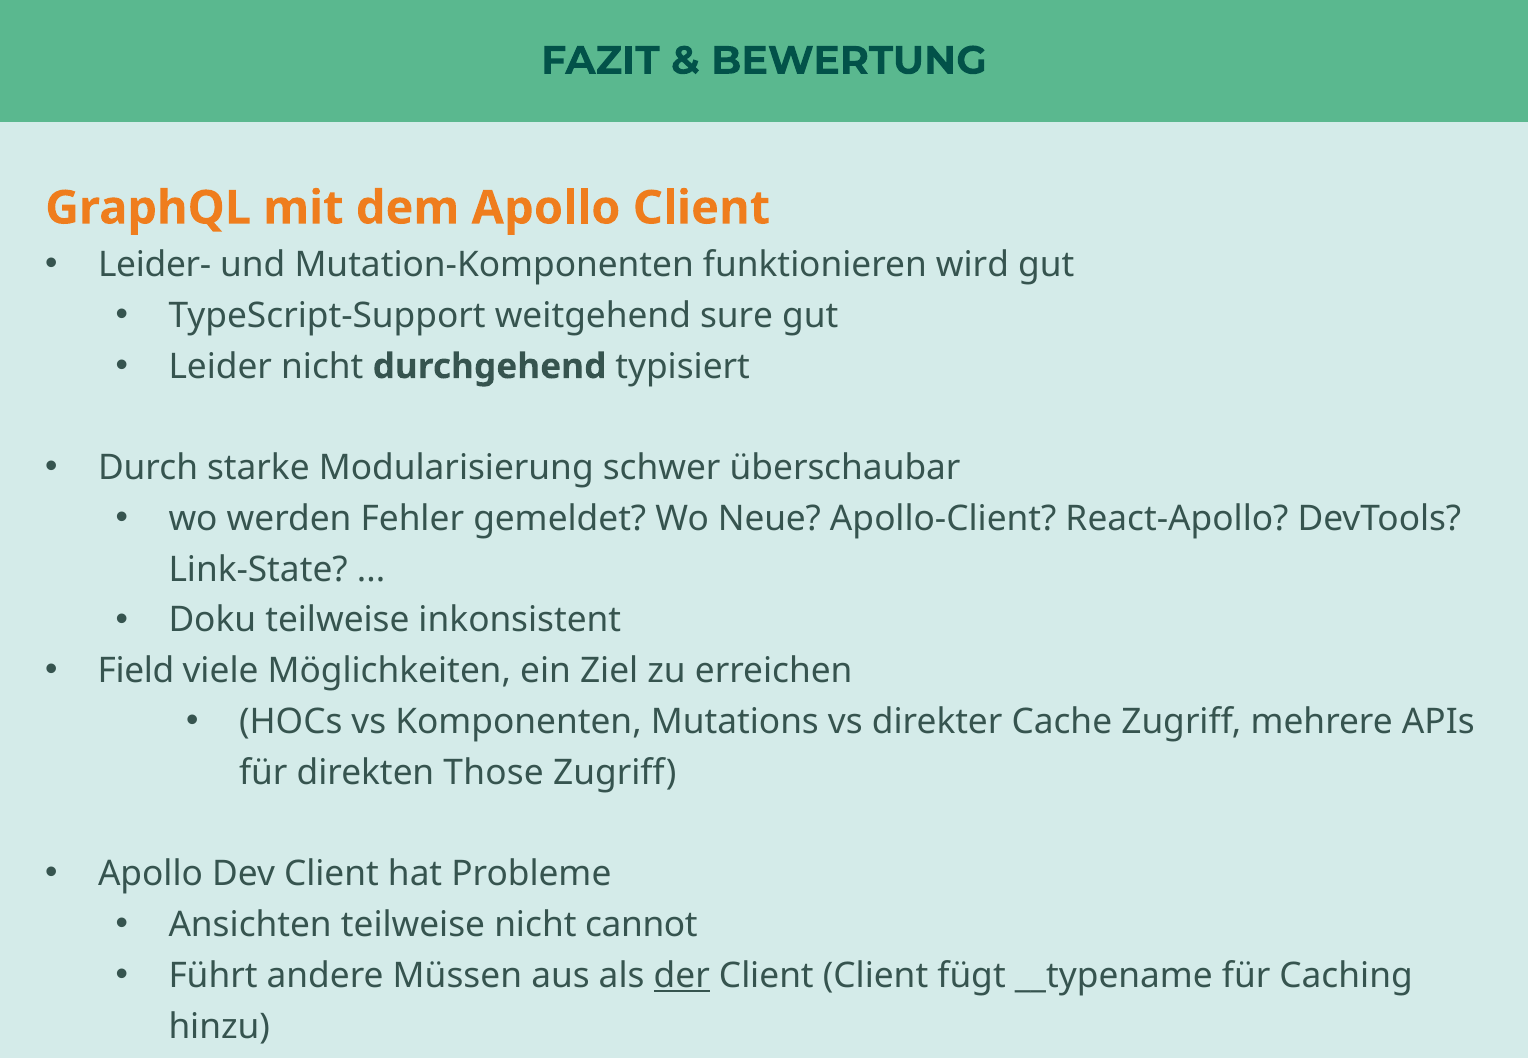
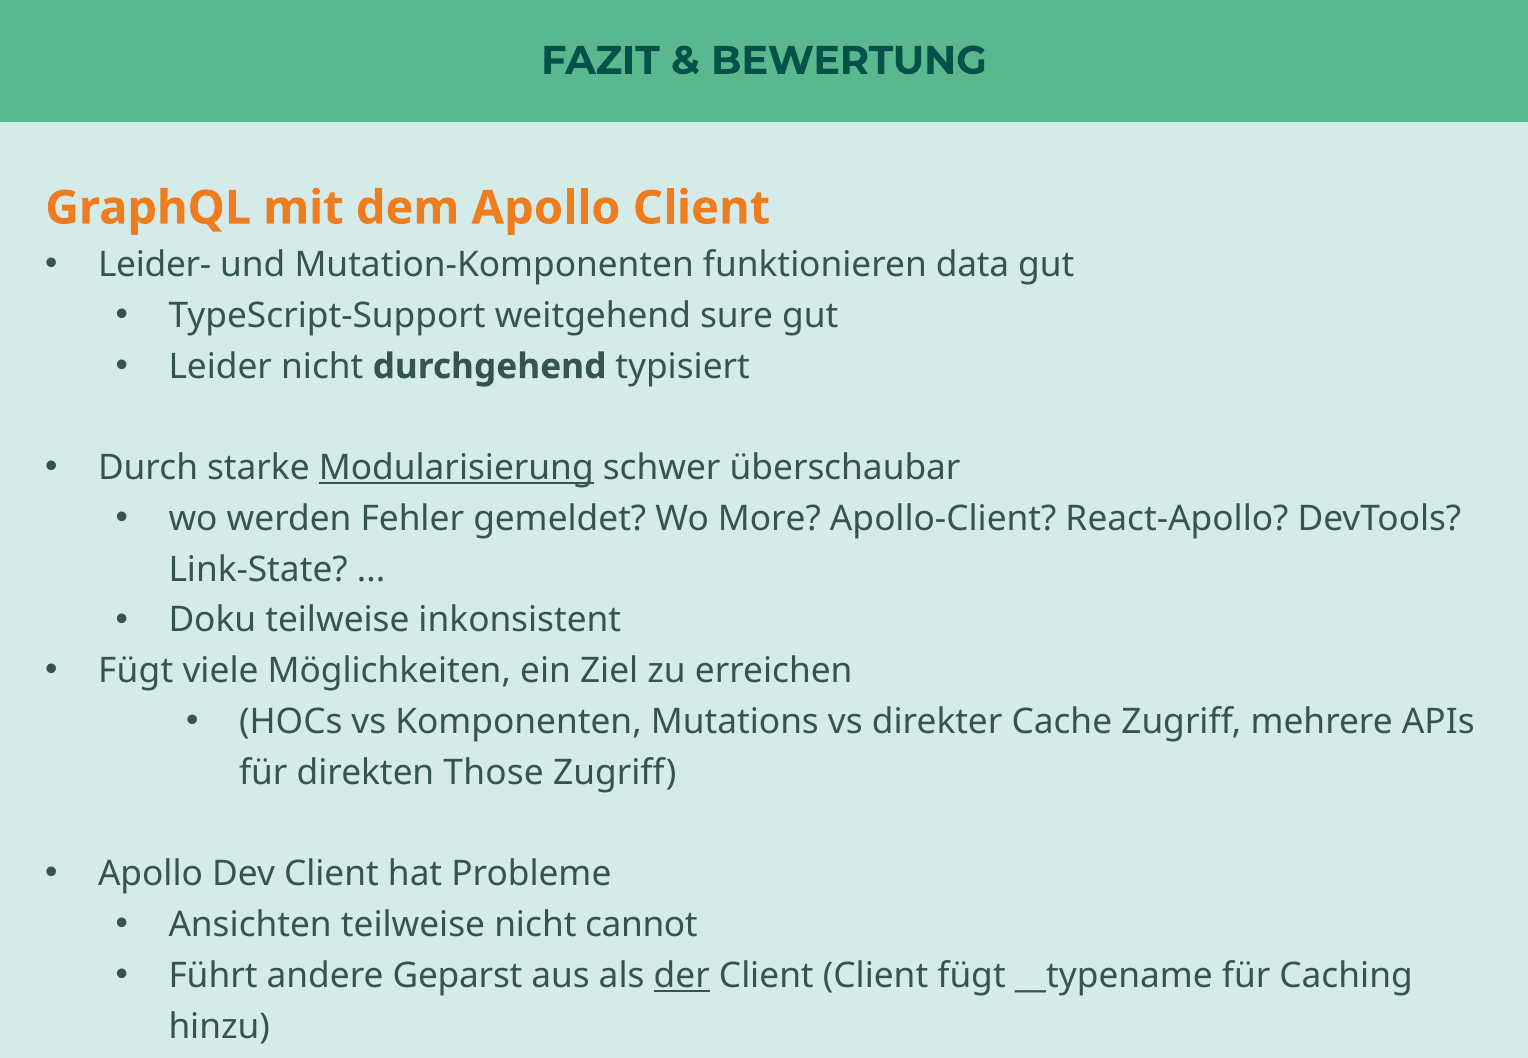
wird: wird -> data (973, 265)
Modularisierung underline: none -> present (456, 468)
Neue: Neue -> More (769, 519)
Field: Field -> Fügt (136, 671)
Müssen: Müssen -> Geparst (458, 976)
